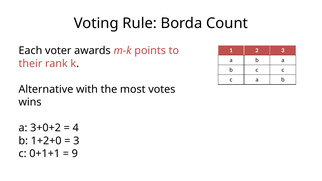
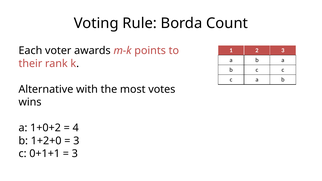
3+0+2: 3+0+2 -> 1+0+2 (46, 128)
9: 9 -> 3 (75, 154)
